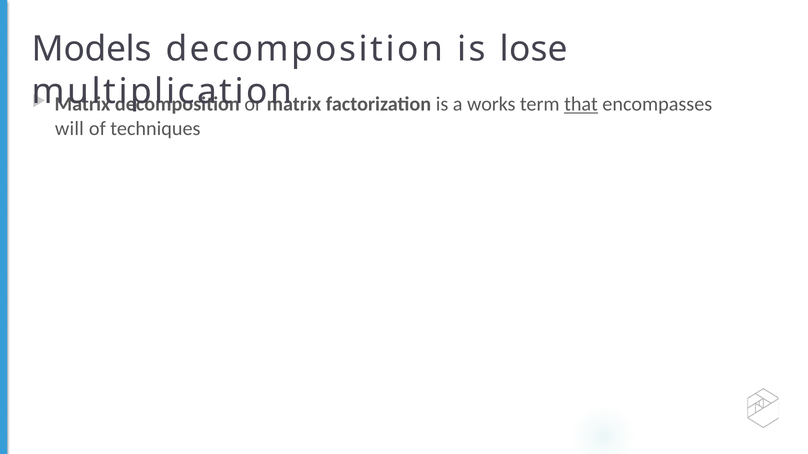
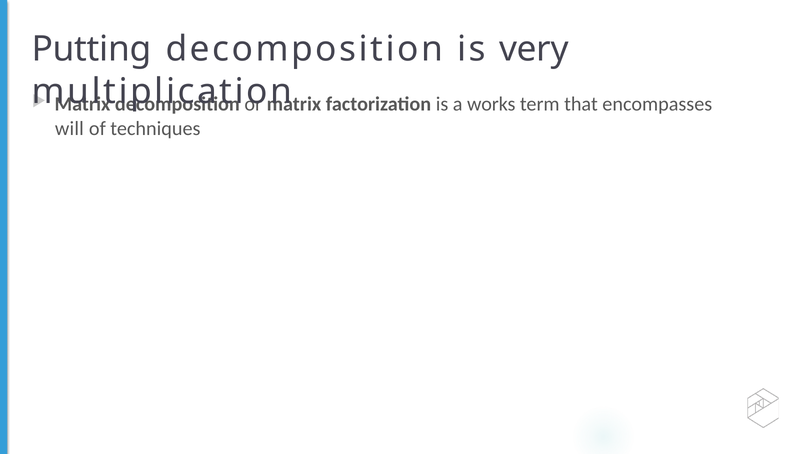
Models: Models -> Putting (92, 49)
lose: lose -> very (534, 49)
that underline: present -> none (581, 104)
